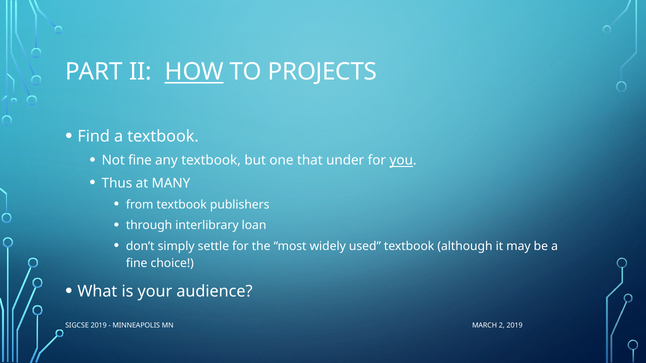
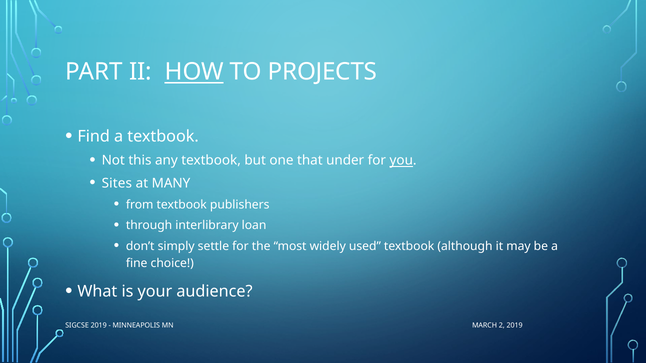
Not fine: fine -> this (140, 160)
Thus: Thus -> Sites (117, 183)
